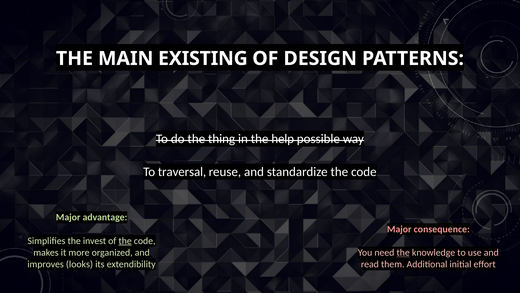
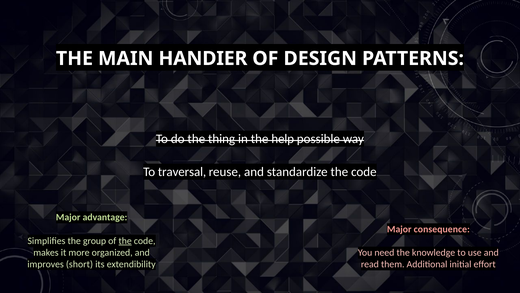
EXISTING: EXISTING -> HANDIER (203, 58)
invest: invest -> group (95, 240)
the underline: present -> none (403, 252)
looks: looks -> short (79, 264)
